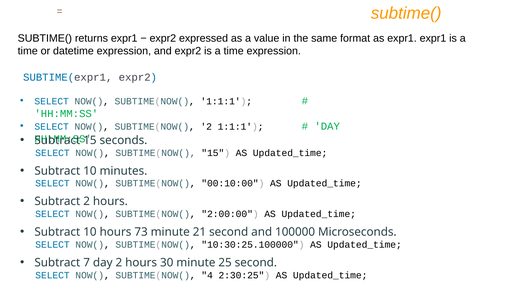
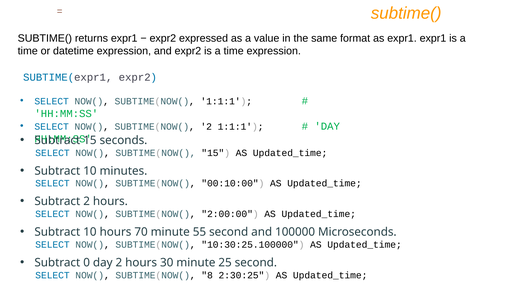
73: 73 -> 70 (141, 231)
21: 21 -> 55 (199, 231)
7: 7 -> 0 (87, 262)
4: 4 -> 8 (207, 275)
